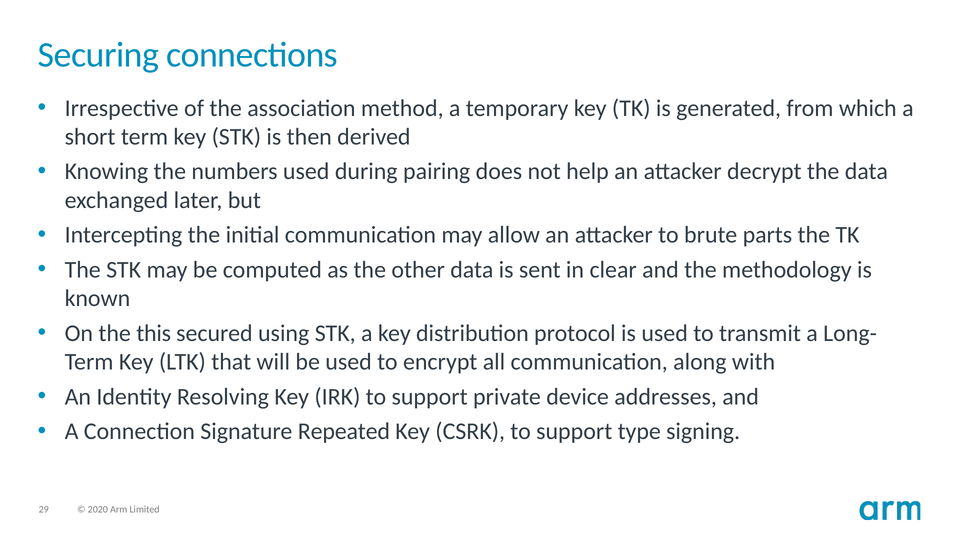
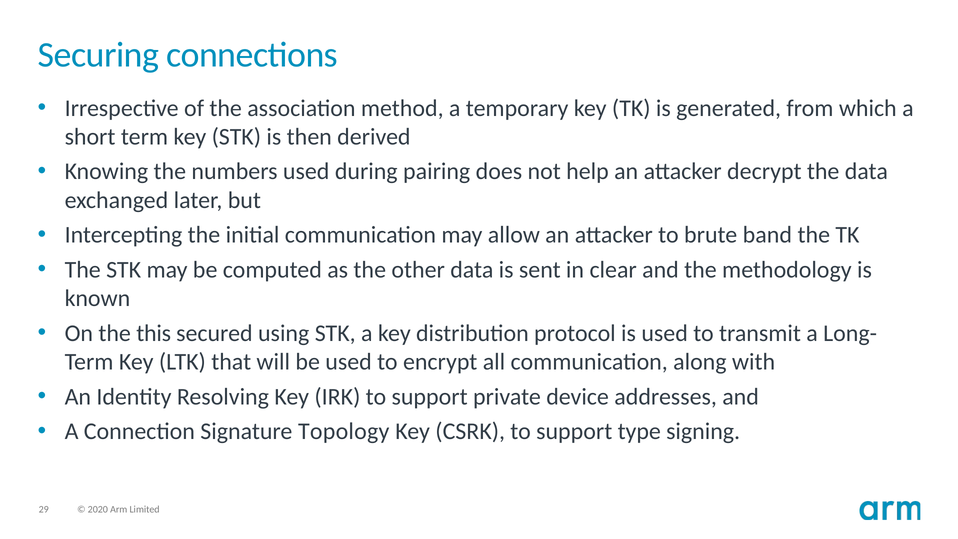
parts: parts -> band (767, 235)
Repeated: Repeated -> Topology (344, 431)
